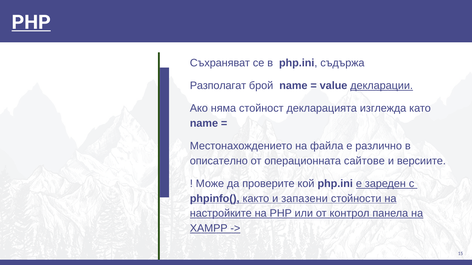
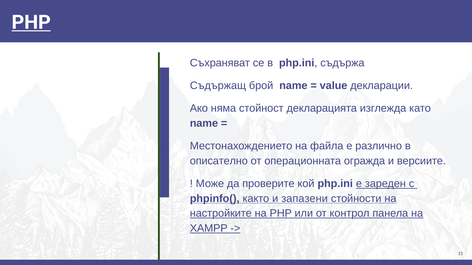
Разполагат: Разполагат -> Съдържащ (218, 86)
декларации underline: present -> none (382, 86)
сайтове: сайтове -> огражда (364, 161)
